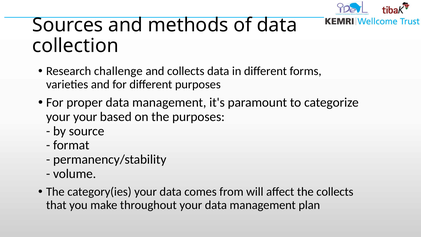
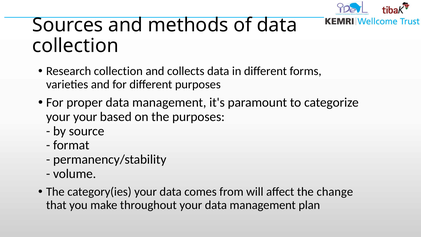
Research challenge: challenge -> collection (118, 71)
the collects: collects -> change (335, 192)
